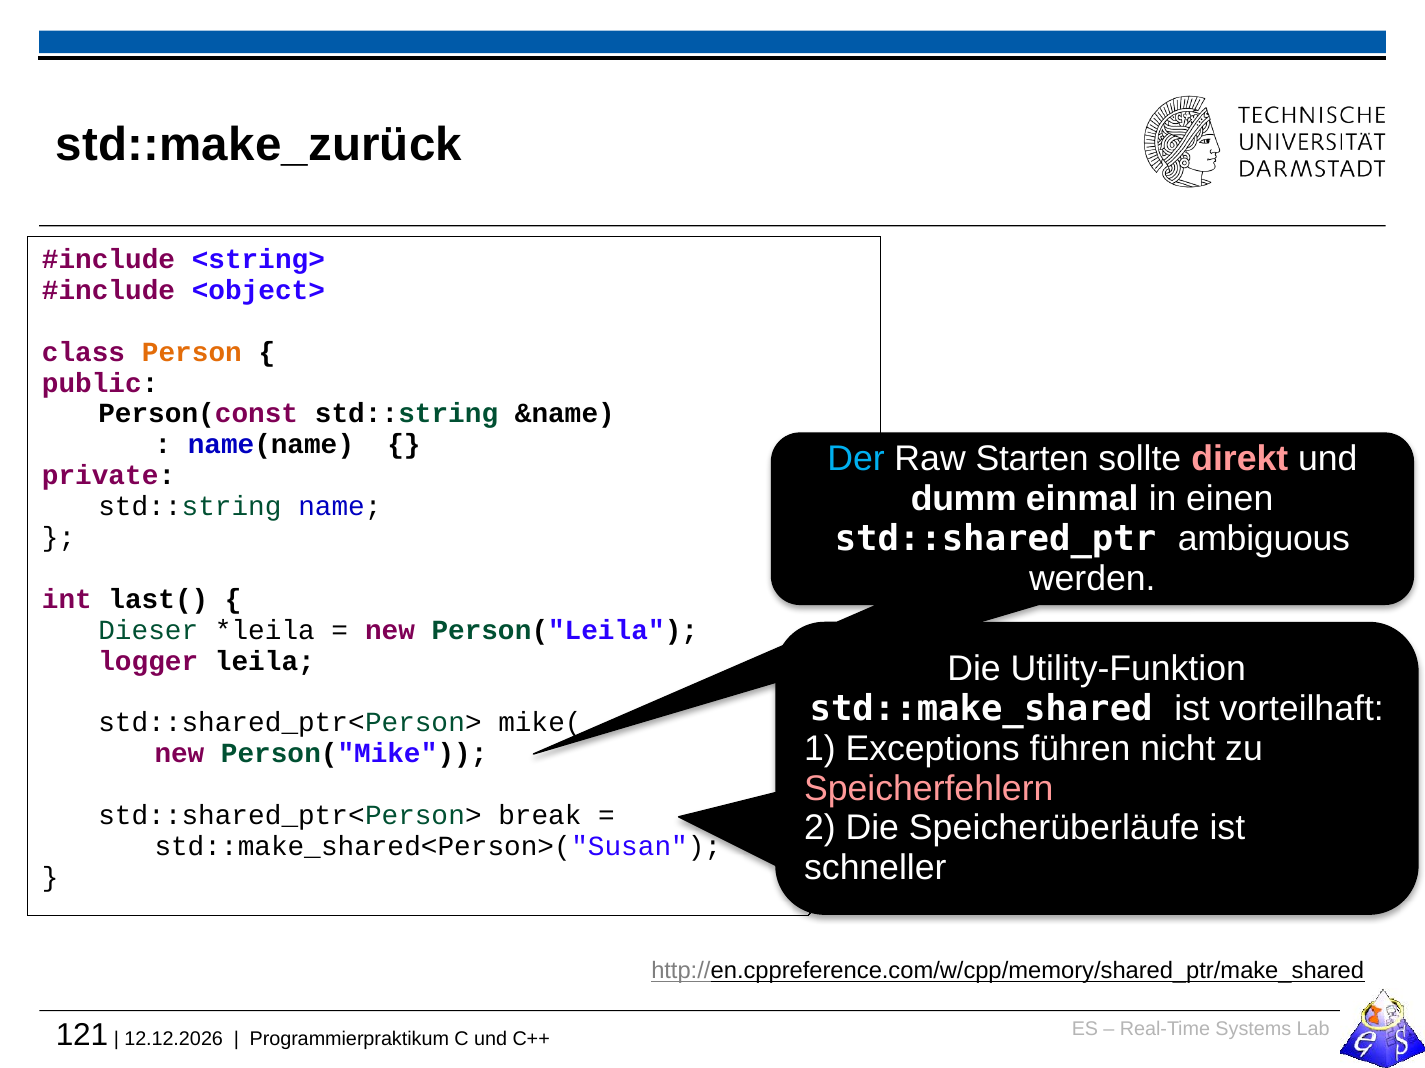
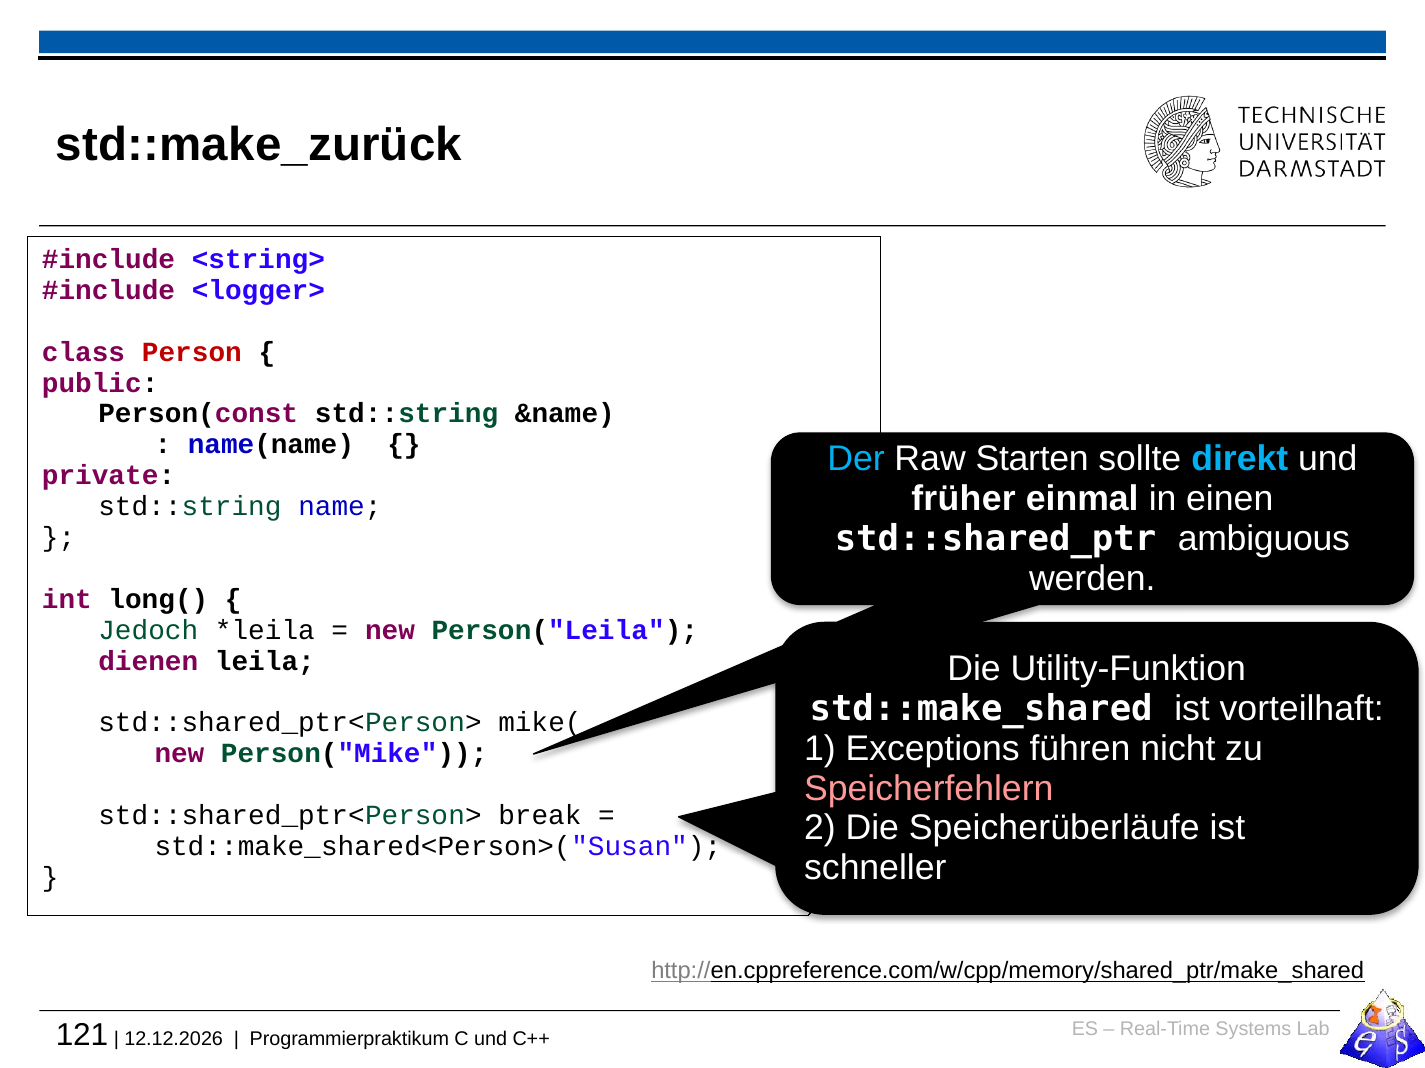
<object>: <object> -> <logger> (258, 290)
Person colour: orange -> red (192, 352)
direkt colour: pink -> light blue (1240, 460)
dumm: dumm -> früher (964, 499)
last(: last( -> long( (158, 600)
Dieser: Dieser -> Jedoch (148, 631)
logger: logger -> dienen (148, 661)
